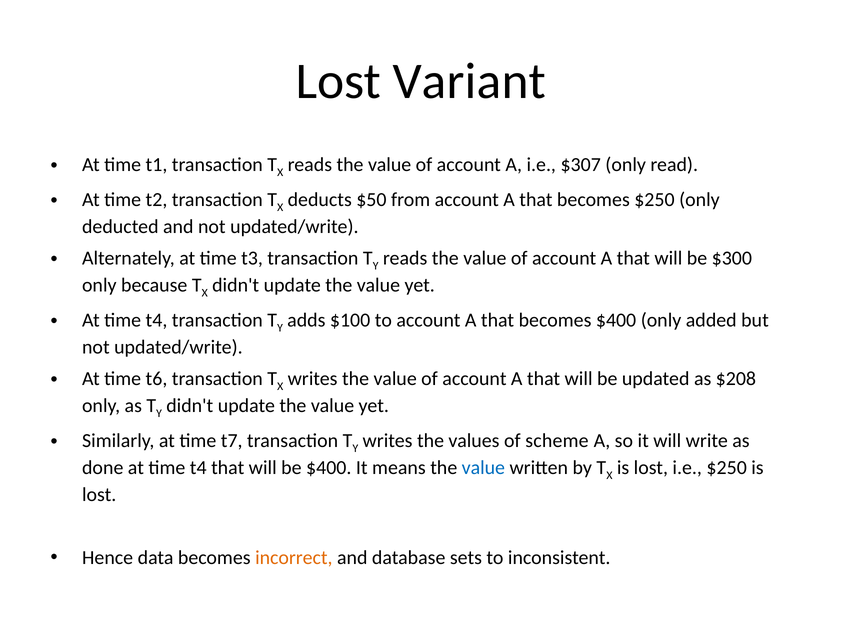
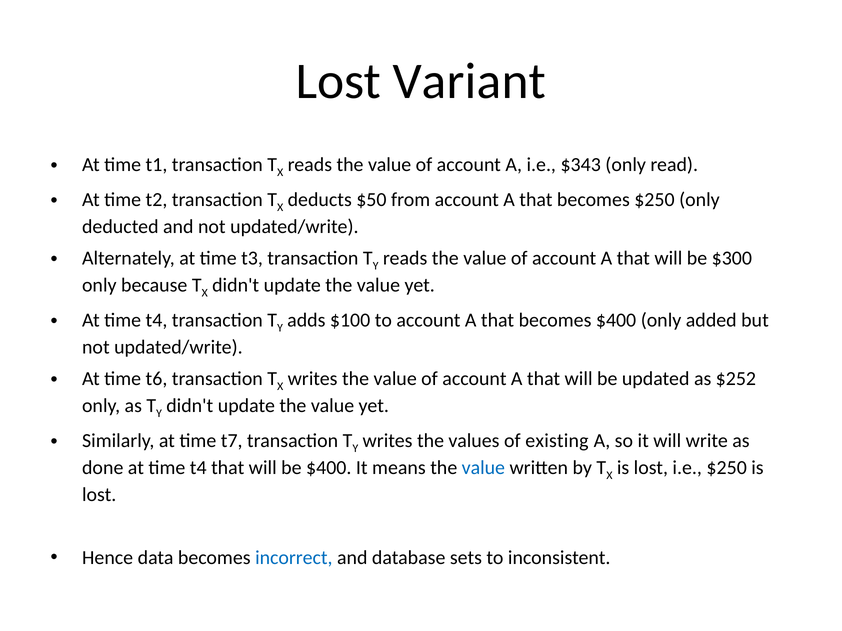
$307: $307 -> $343 (581, 165)
$208: $208 -> $252 (736, 379)
scheme: scheme -> existing (557, 441)
incorrect colour: orange -> blue (294, 558)
